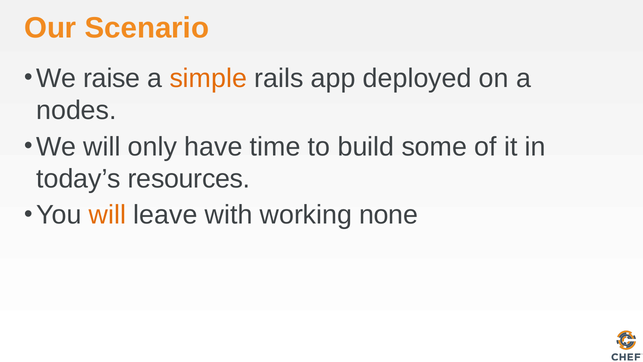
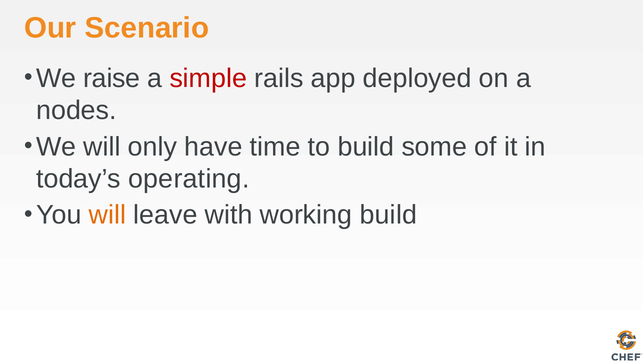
simple colour: orange -> red (208, 78)
resources: resources -> operating (189, 179)
working none: none -> build (388, 215)
